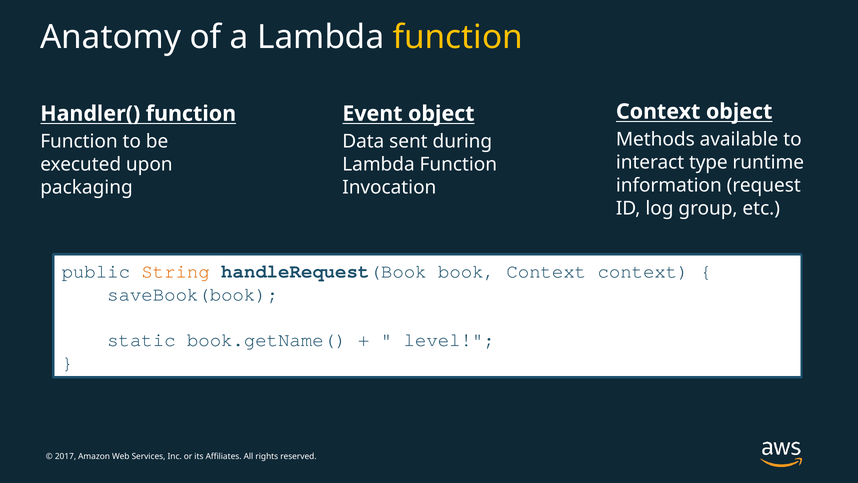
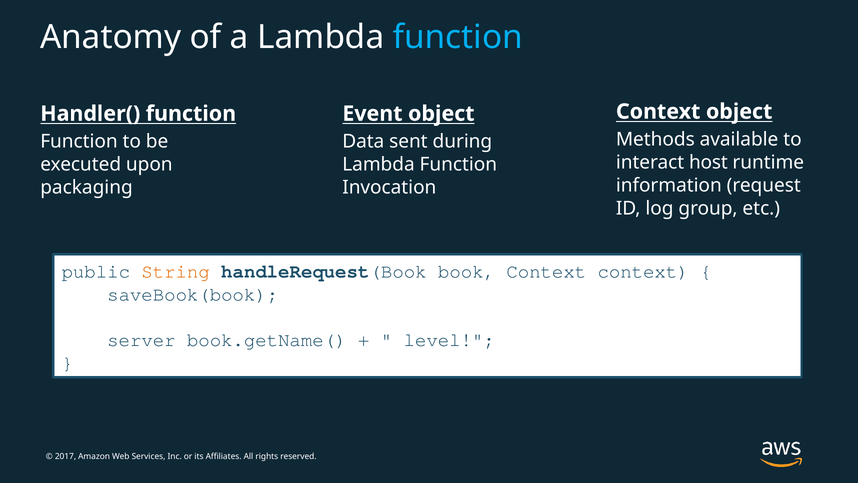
function colour: yellow -> light blue (458, 37)
type: type -> host (708, 162)
static: static -> server (141, 340)
